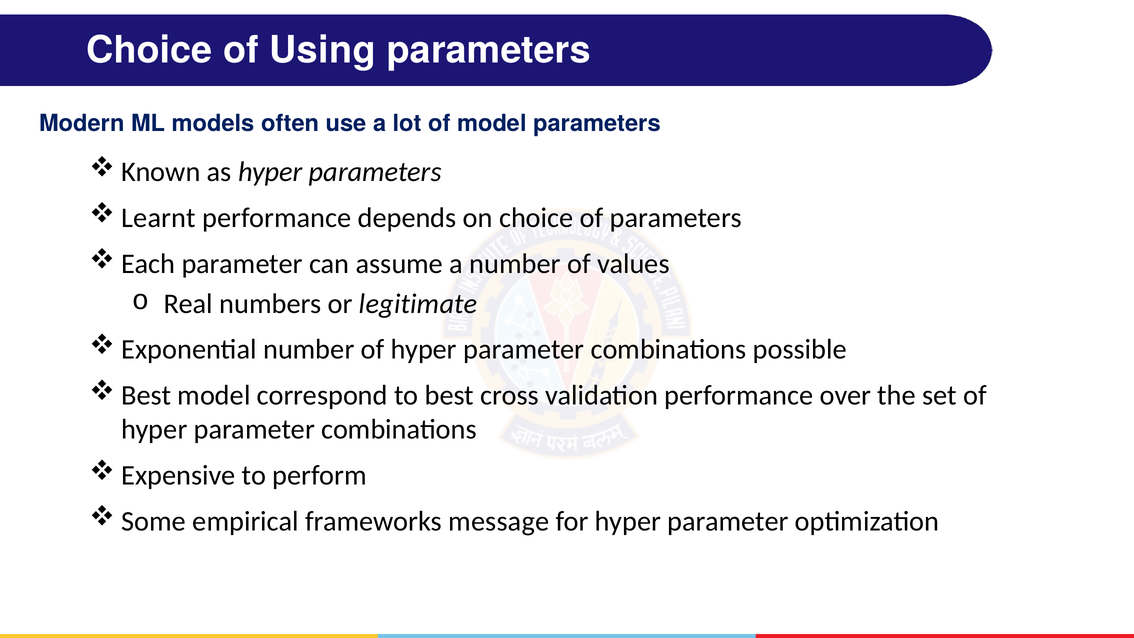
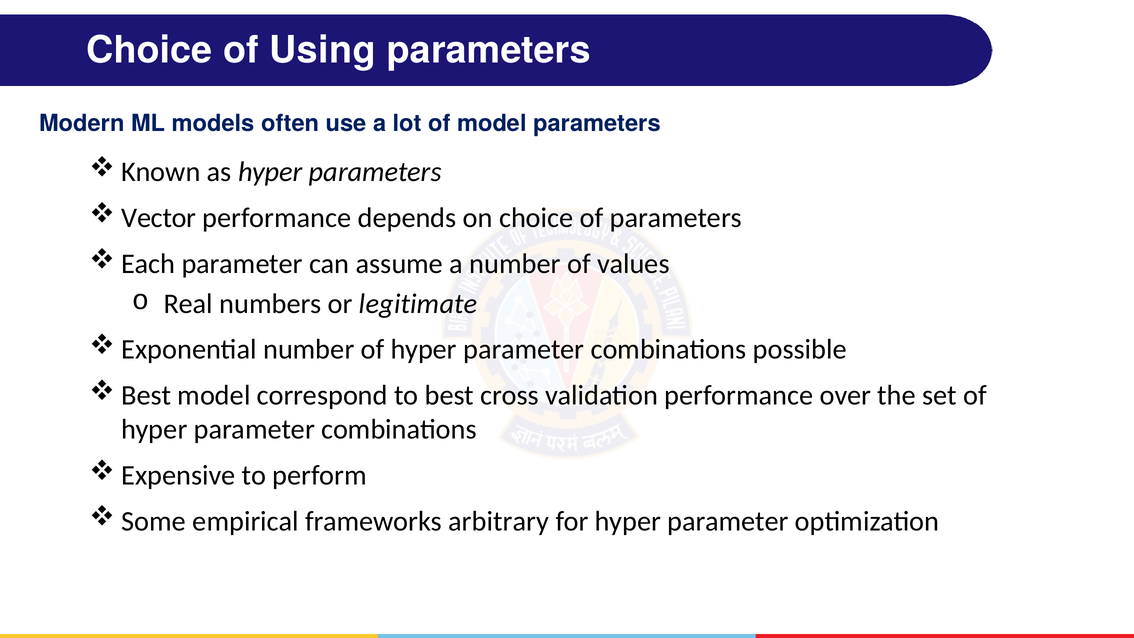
Learnt: Learnt -> Vector (159, 218)
message: message -> arbitrary (499, 521)
